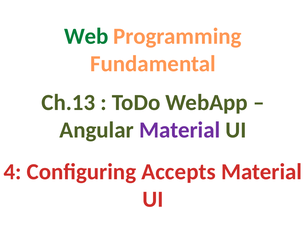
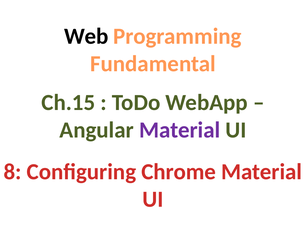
Web colour: green -> black (86, 36)
Ch.13: Ch.13 -> Ch.15 (68, 102)
4: 4 -> 8 (13, 171)
Accepts: Accepts -> Chrome (179, 171)
